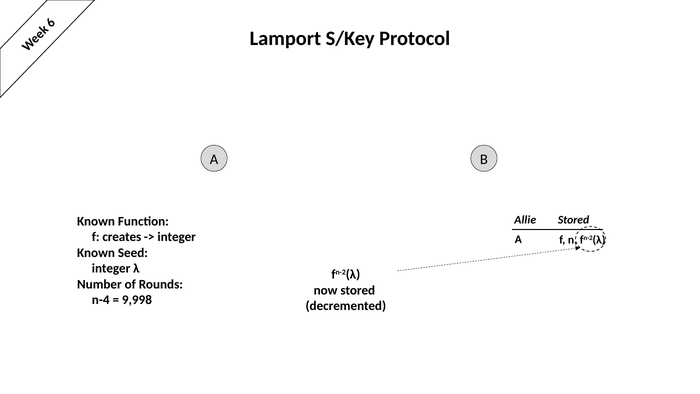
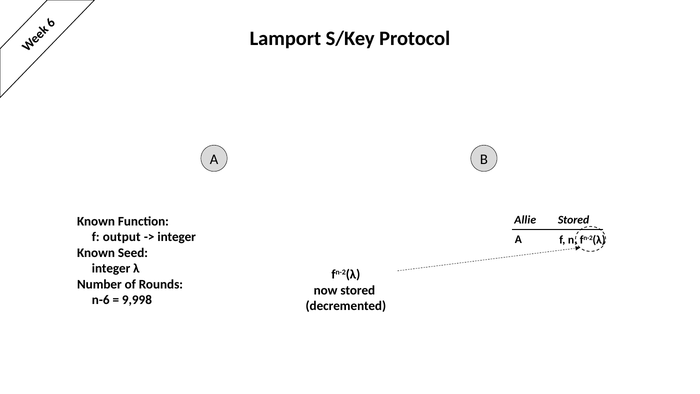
creates: creates -> output (122, 237)
n-4: n-4 -> n-6 (101, 300)
